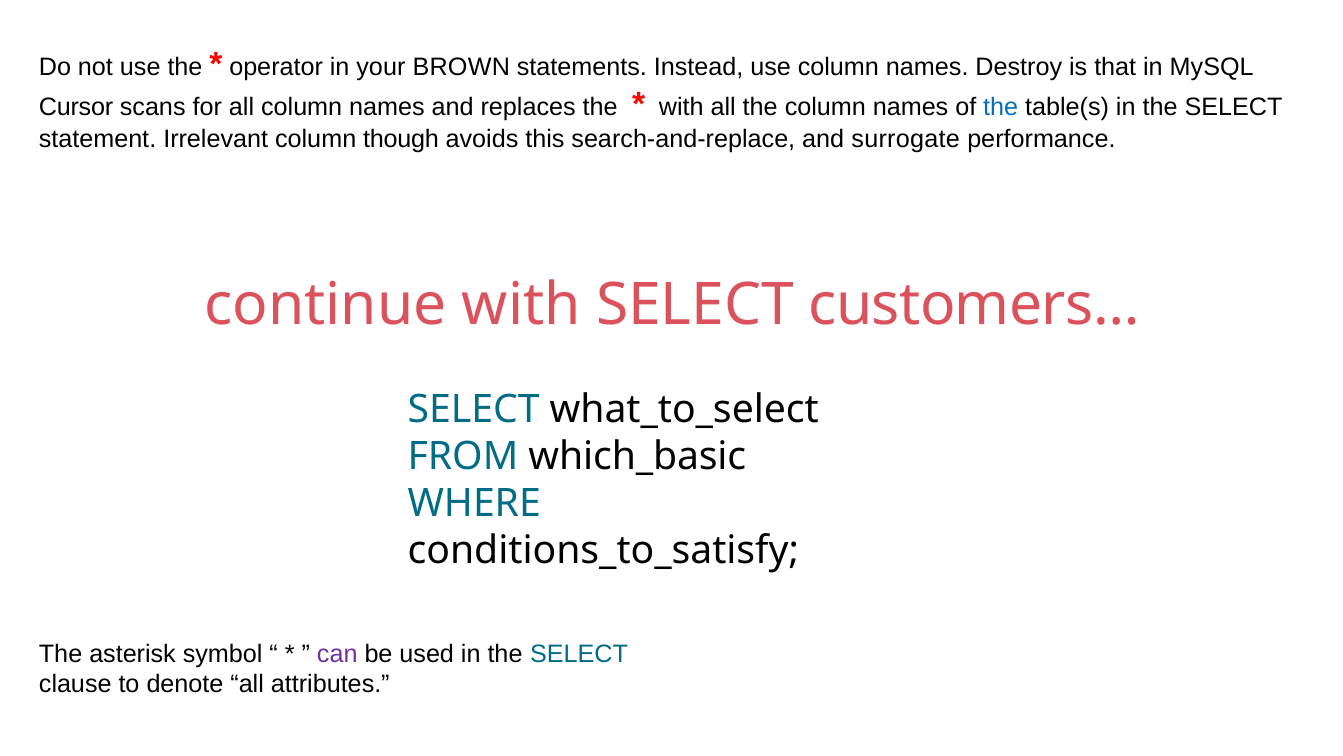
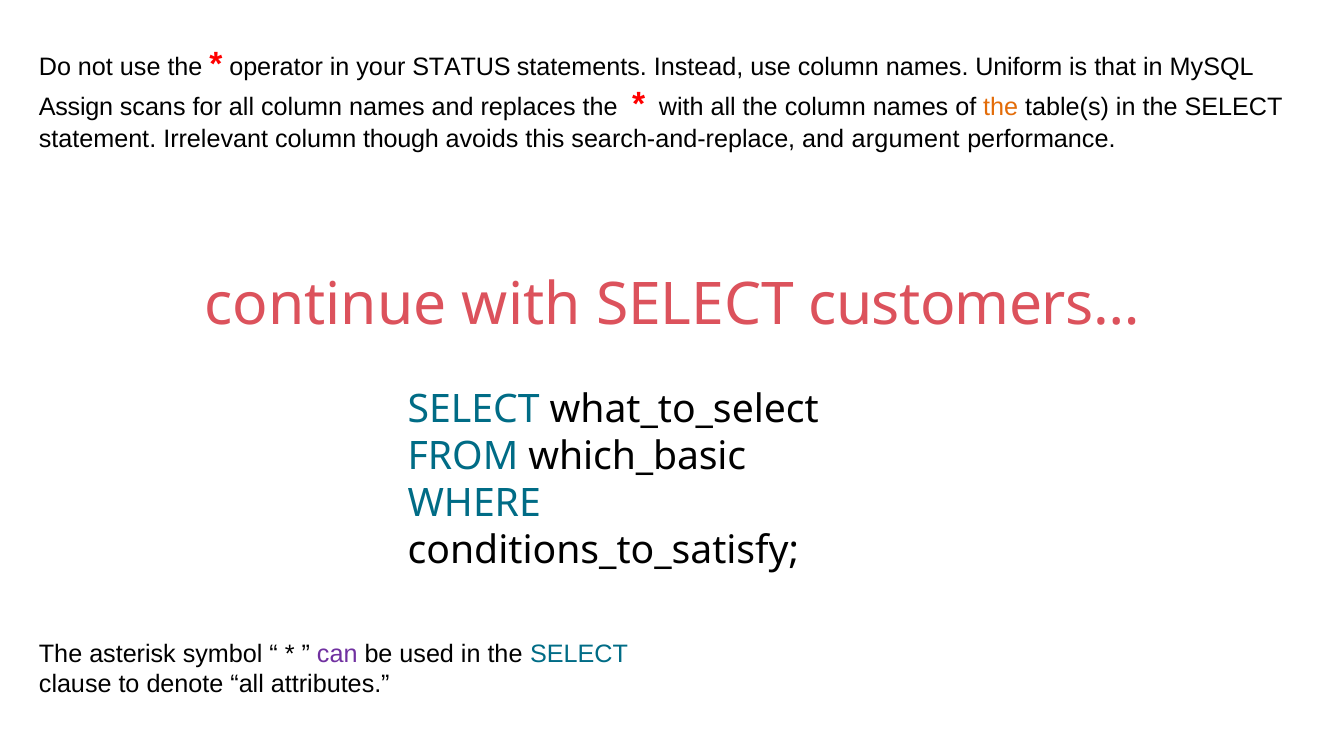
BROWN: BROWN -> STATUS (461, 67)
Destroy: Destroy -> Uniform (1019, 67)
Cursor: Cursor -> Assign (76, 107)
the colour: blue -> orange (1001, 107)
surrogate: surrogate -> argument (906, 139)
